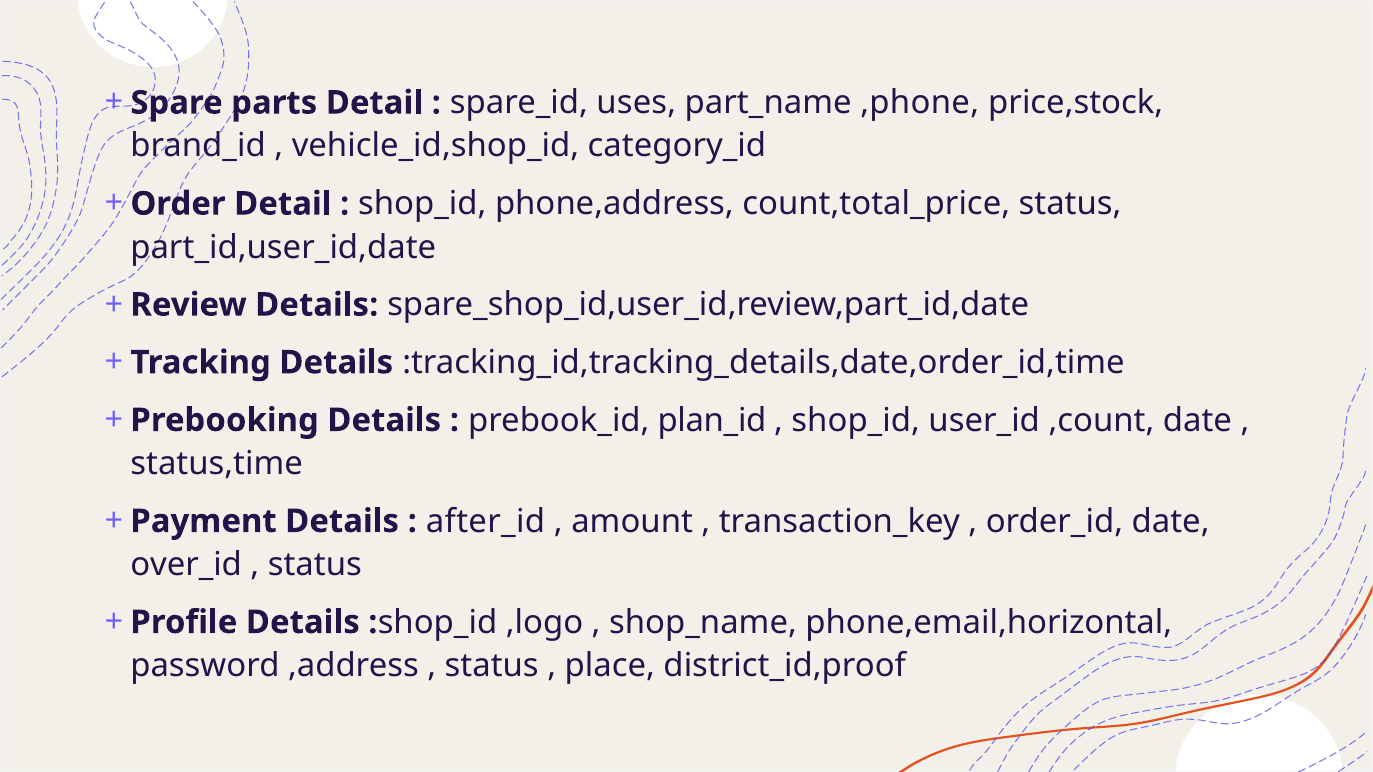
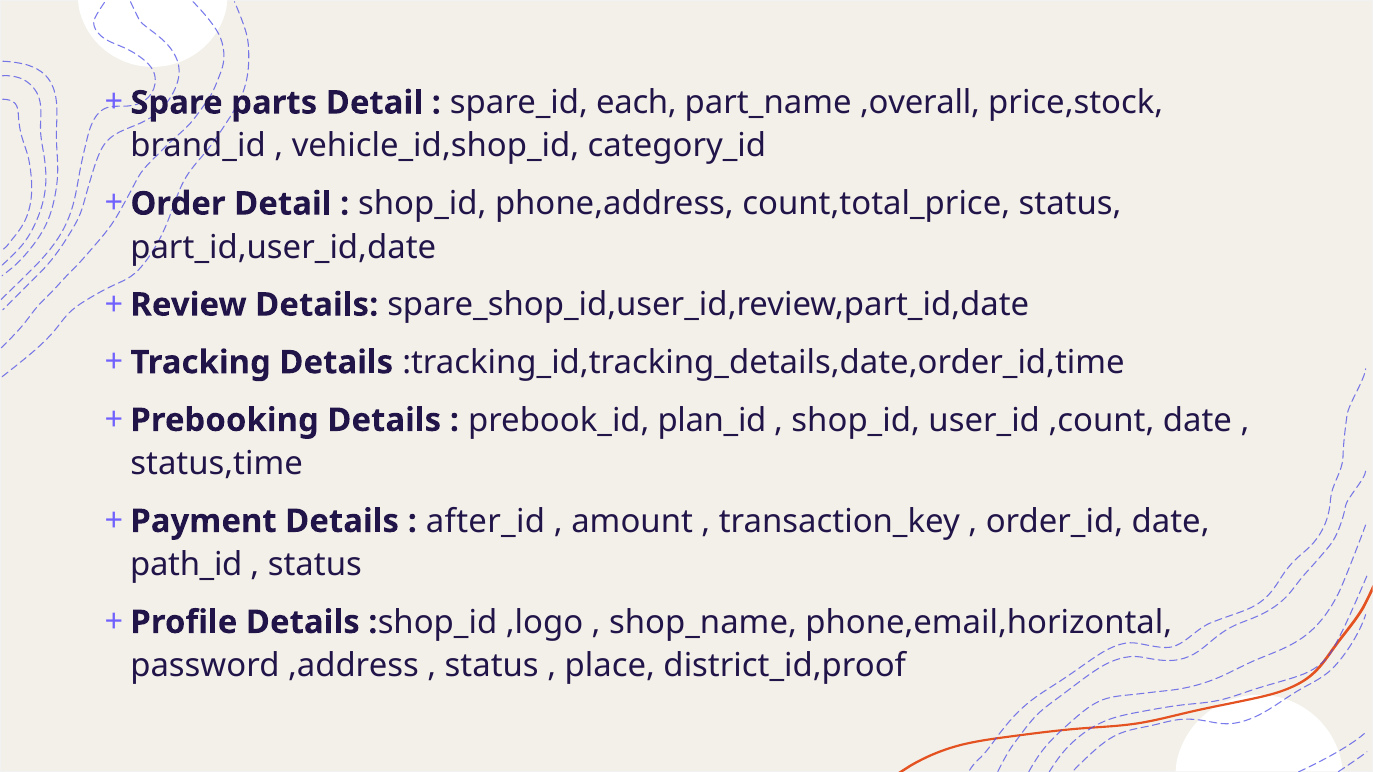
uses: uses -> each (637, 103)
,phone: ,phone -> ,overall (920, 103)
over_id: over_id -> path_id (186, 565)
